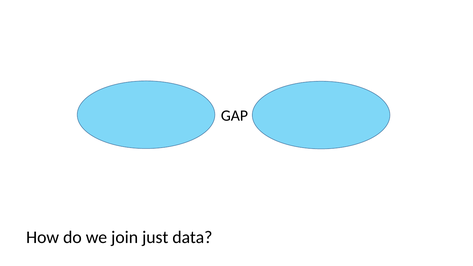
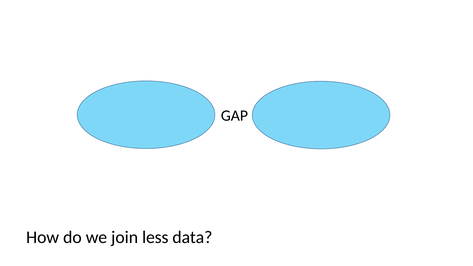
just: just -> less (155, 238)
